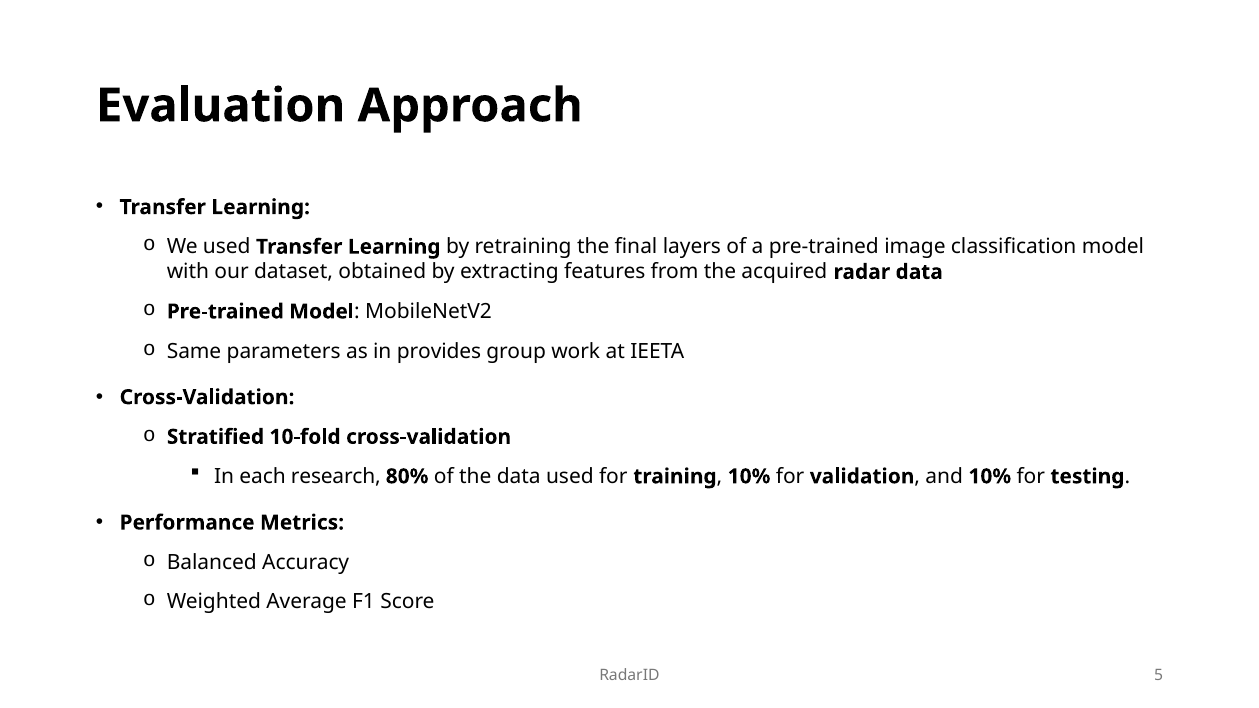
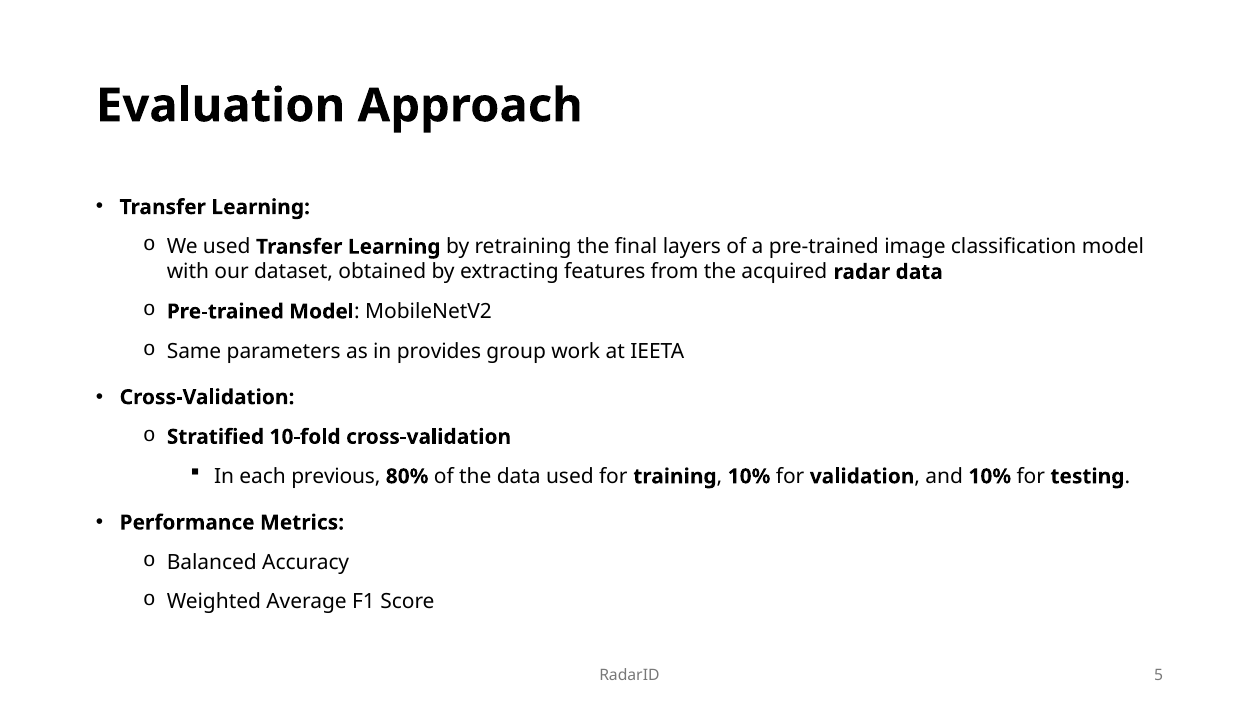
research: research -> previous (336, 477)
